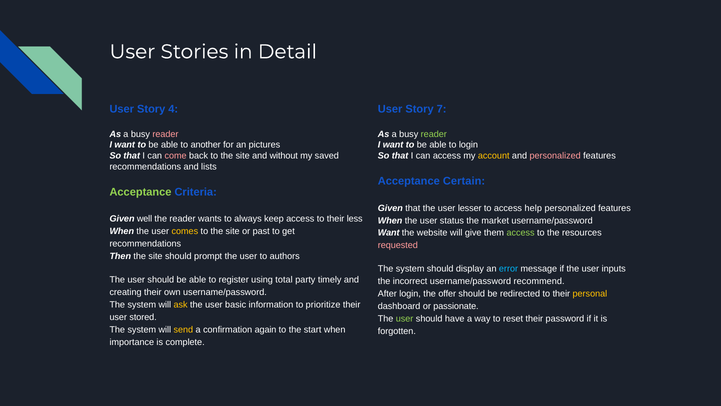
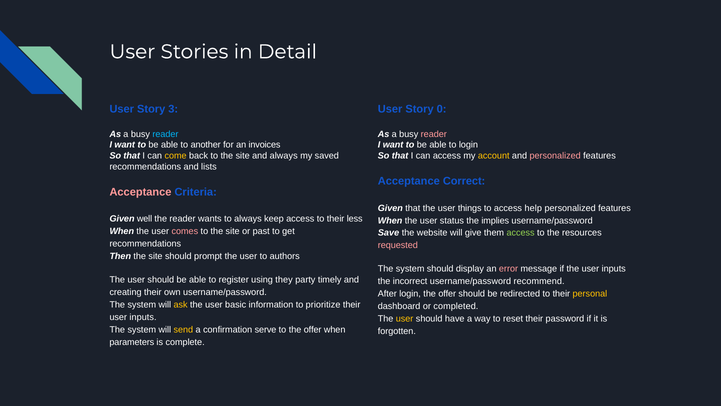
4: 4 -> 3 (173, 109)
7: 7 -> 0 (442, 109)
reader colour: pink -> light blue (165, 134)
reader colour: light green -> pink (434, 134)
pictures: pictures -> invoices (264, 145)
come colour: pink -> yellow (176, 156)
and without: without -> always (284, 156)
Certain: Certain -> Correct (464, 181)
Acceptance colour: light green -> pink (140, 192)
lesser: lesser -> things (470, 208)
market: market -> implies (495, 220)
comes colour: yellow -> pink (185, 231)
Want: Want -> Save (389, 233)
error colour: light blue -> pink (509, 269)
total: total -> they (284, 279)
passionate: passionate -> completed (456, 306)
stored: stored -> inputs (143, 317)
user colour: light green -> yellow (405, 318)
again: again -> serve (266, 329)
to the start: start -> offer (313, 329)
importance: importance -> parameters (132, 342)
